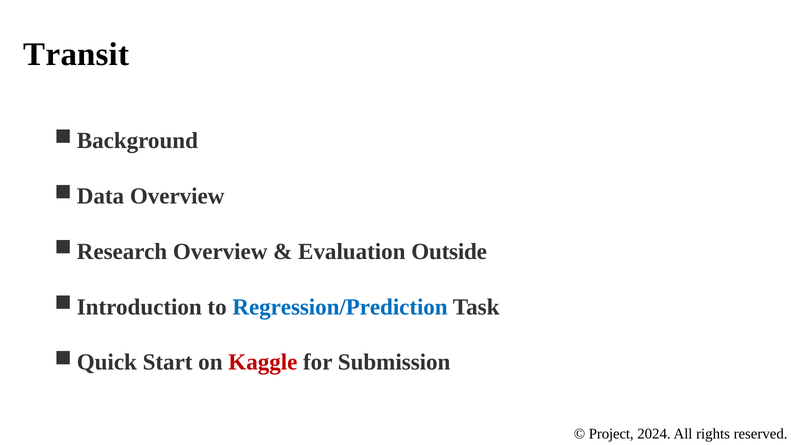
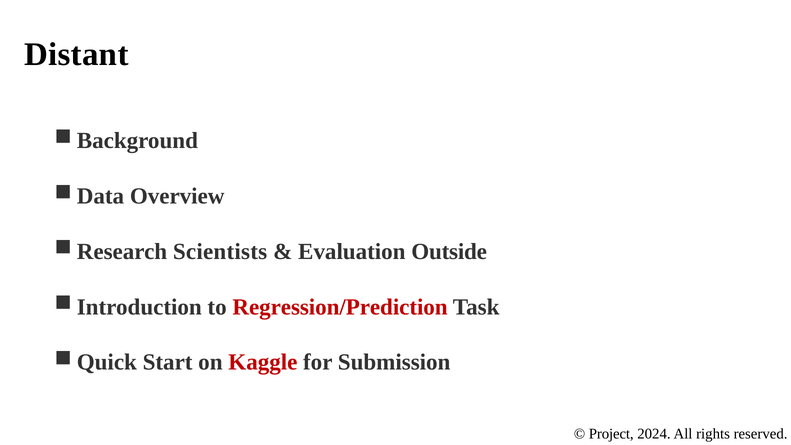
Transit: Transit -> Distant (76, 54)
Overview: Overview -> Scientists (220, 251)
Regression/Prediction colour: blue -> red (340, 307)
